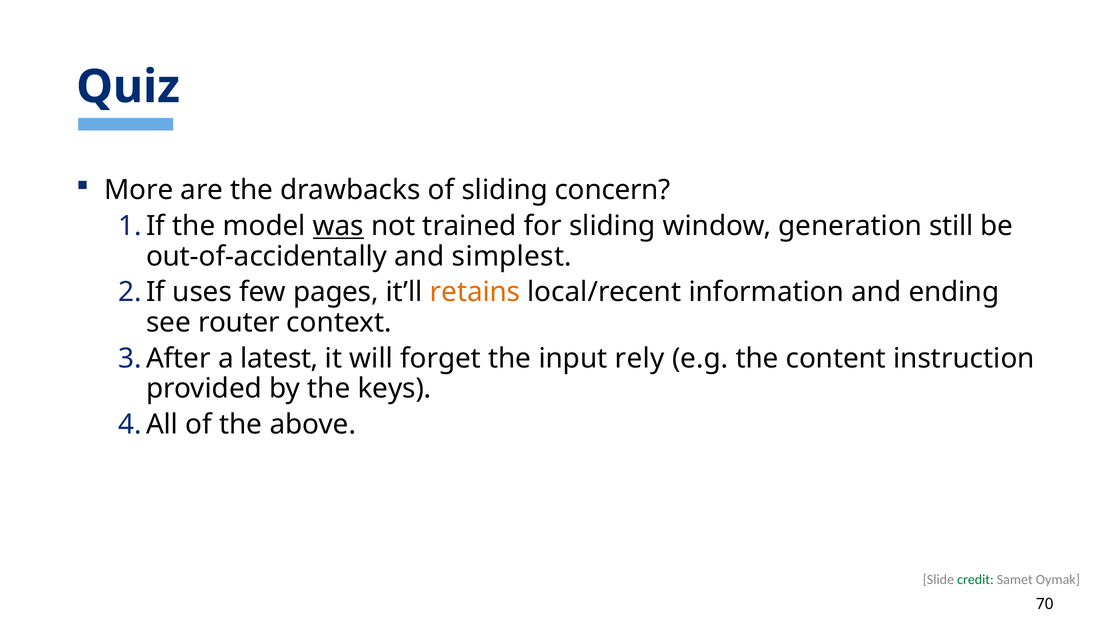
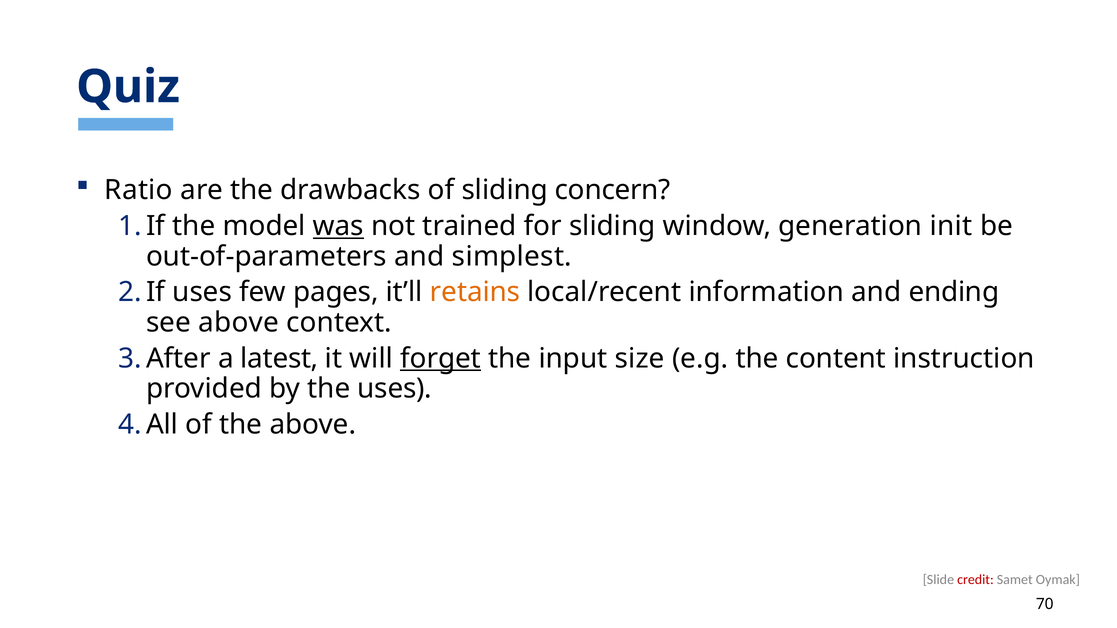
More: More -> Ratio (139, 190)
still: still -> init (951, 226)
out-of-accidentally: out-of-accidentally -> out-of-parameters (266, 256)
see router: router -> above (239, 323)
forget underline: none -> present (441, 359)
rely: rely -> size (640, 359)
the keys: keys -> uses (395, 389)
credit colour: green -> red (975, 580)
